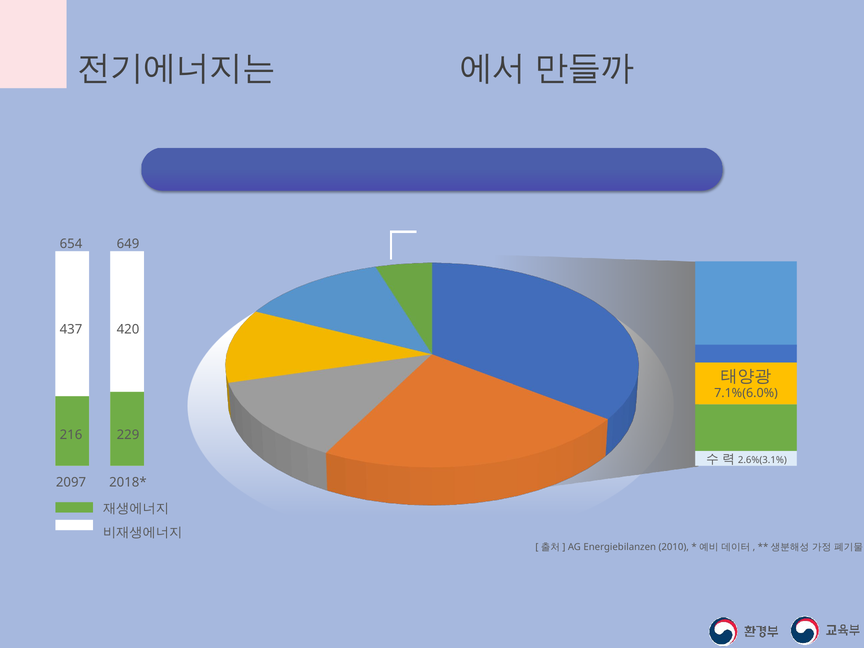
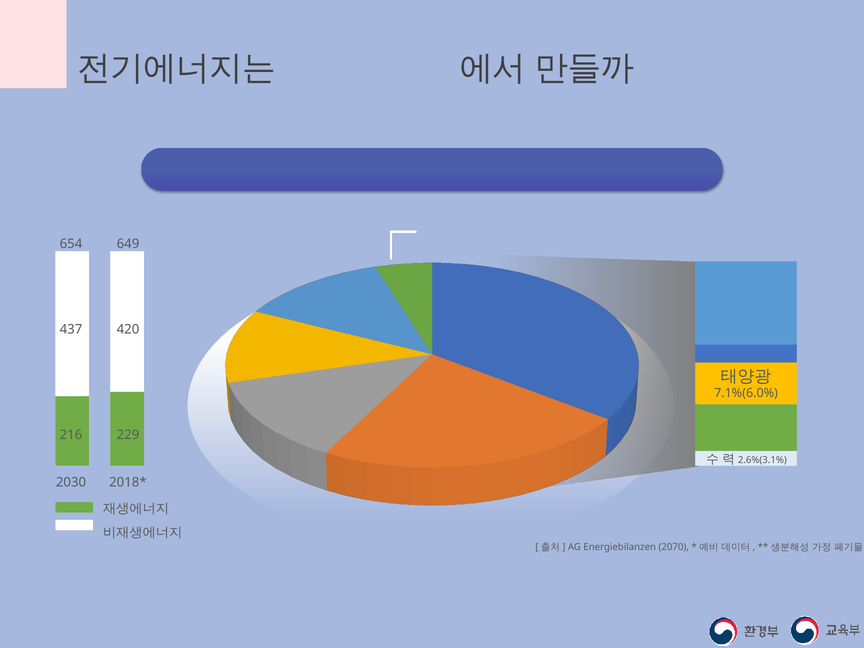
2097: 2097 -> 2030 (71, 482)
2010: 2010 -> 2070 (674, 547)
